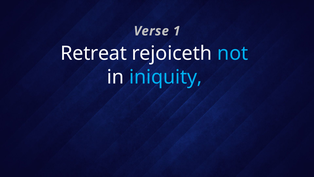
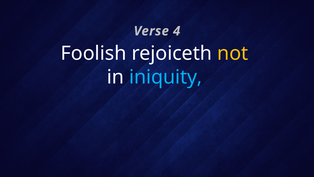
1: 1 -> 4 (177, 31)
Retreat: Retreat -> Foolish (94, 53)
not colour: light blue -> yellow (233, 53)
